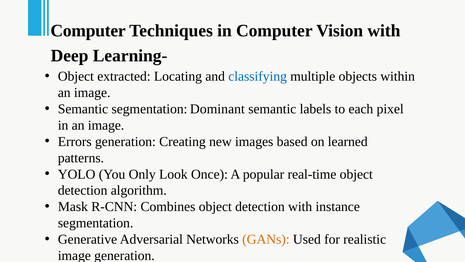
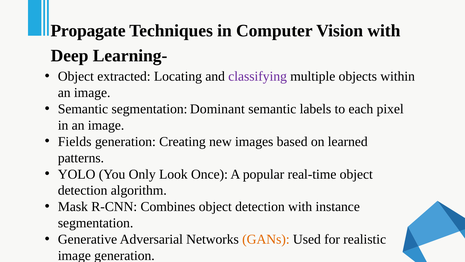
Computer: Computer -> Propagate (88, 31)
classifying colour: blue -> purple (258, 76)
Errors: Errors -> Fields (75, 141)
